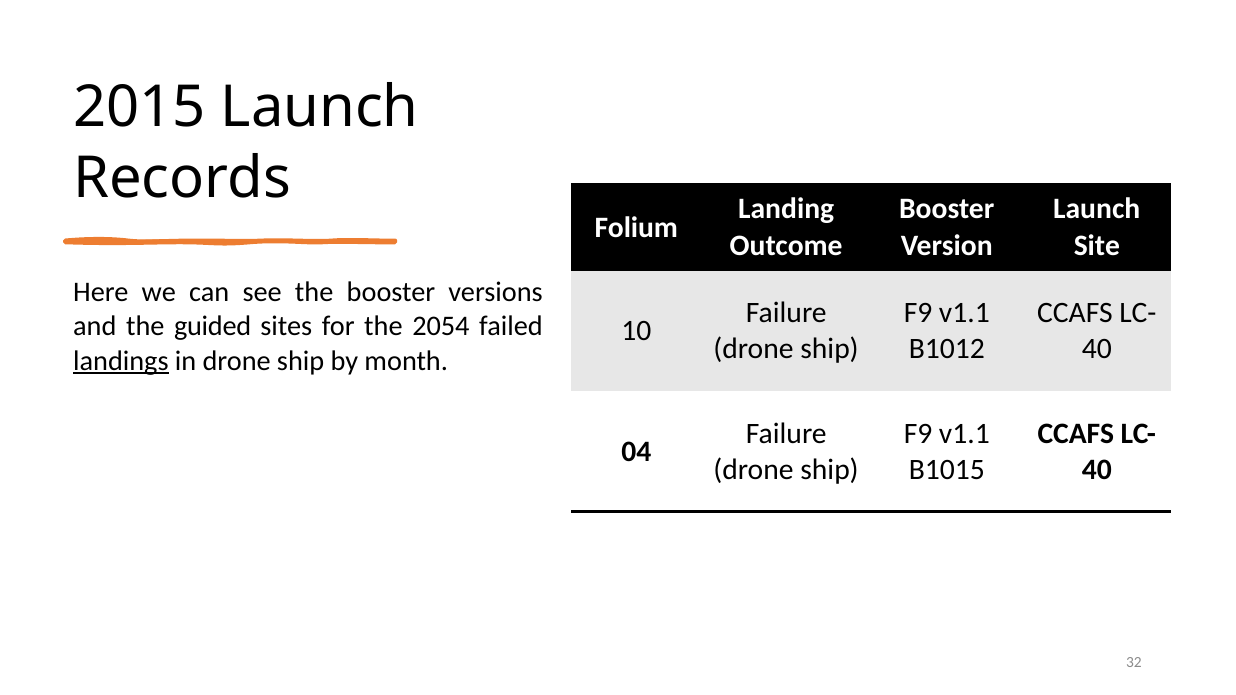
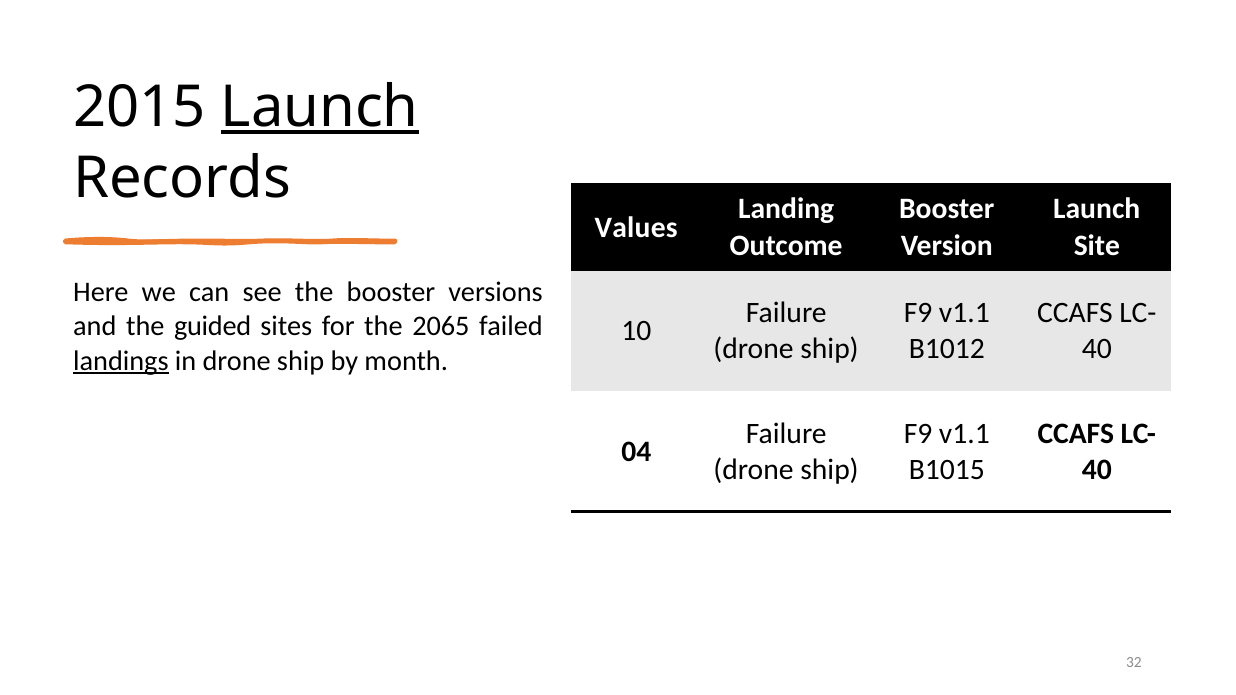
Launch underline: none -> present (320, 107)
Folium: Folium -> Values (636, 227)
2054: 2054 -> 2065 (441, 326)
